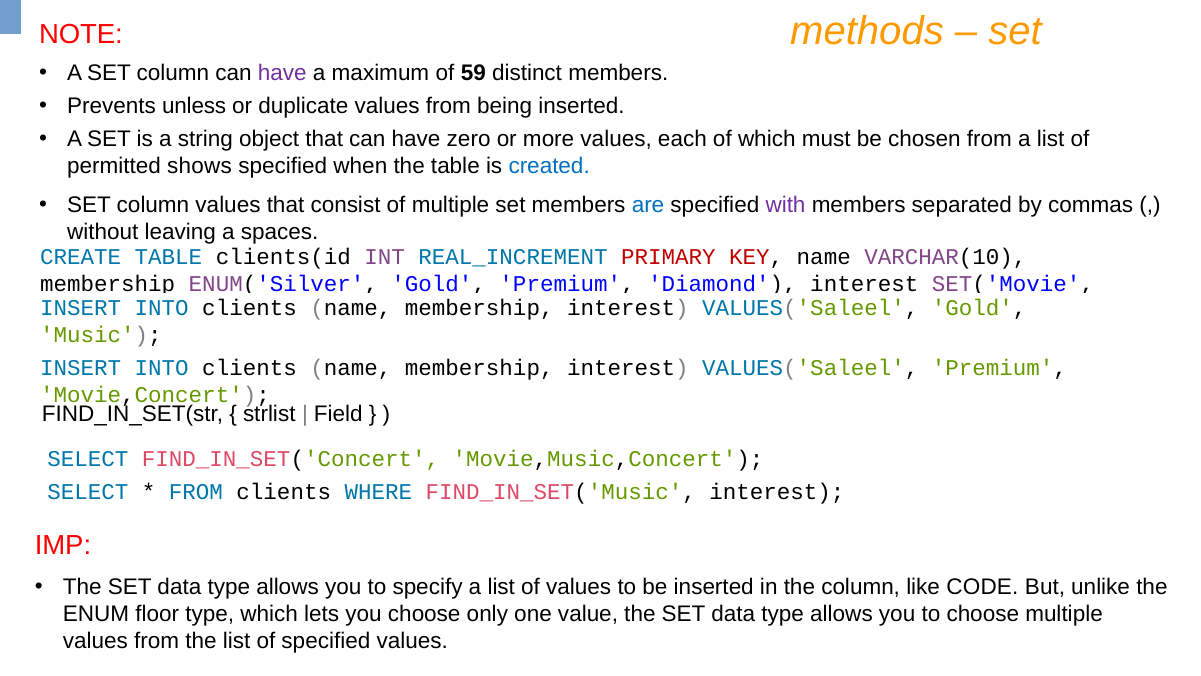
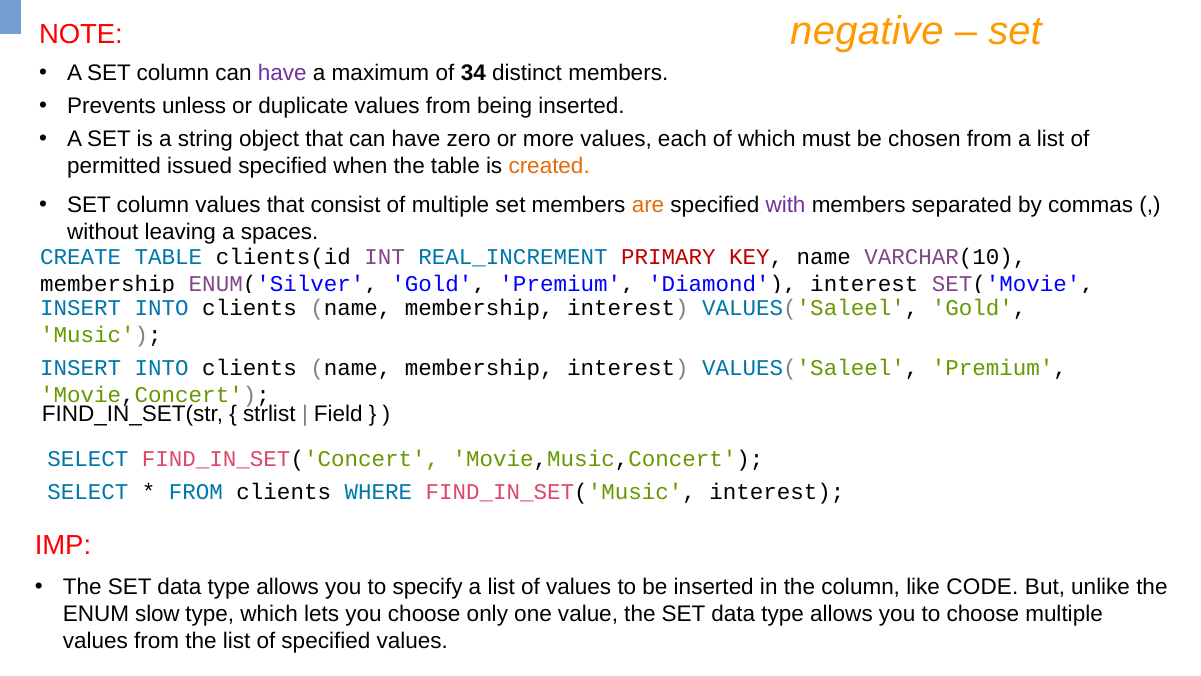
methods: methods -> negative (867, 31)
59: 59 -> 34 (473, 73)
shows: shows -> issued (200, 166)
created colour: blue -> orange (549, 166)
are colour: blue -> orange (648, 205)
floor: floor -> slow (157, 614)
